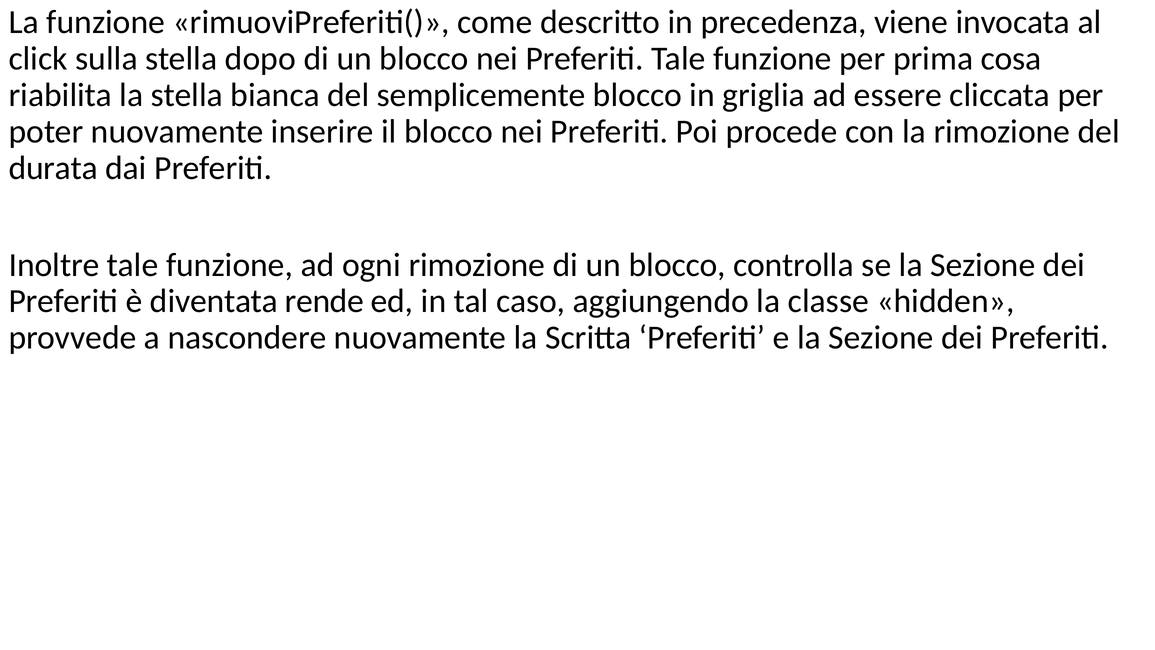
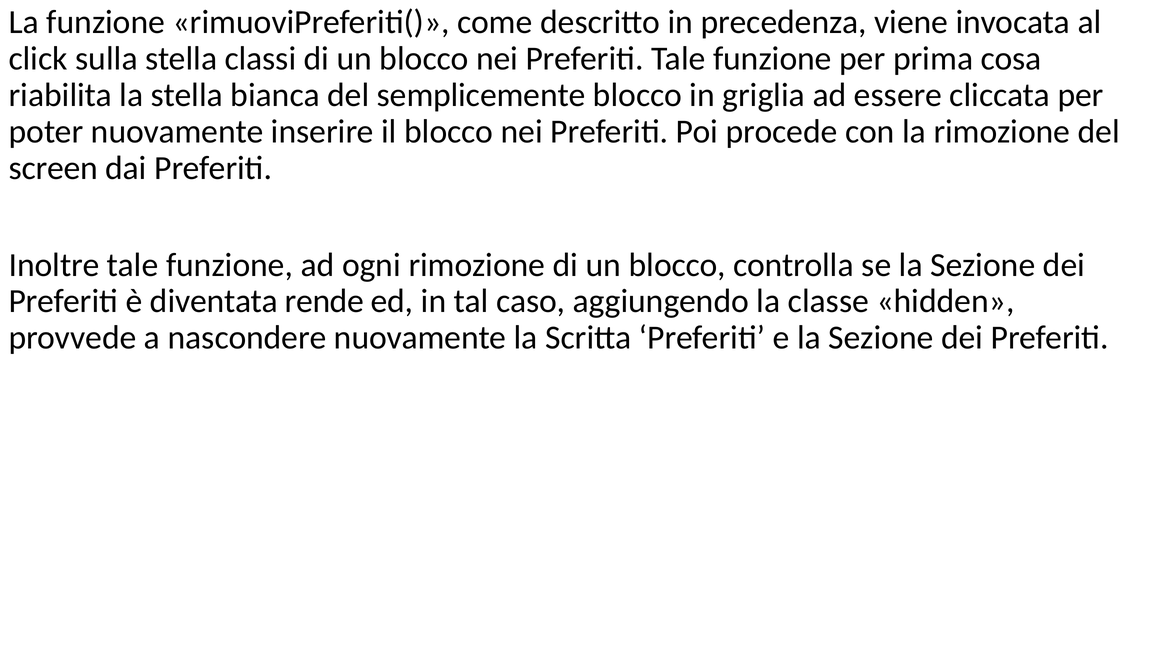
dopo: dopo -> classi (261, 59)
durata: durata -> screen (53, 168)
